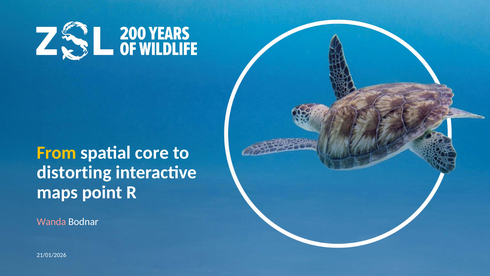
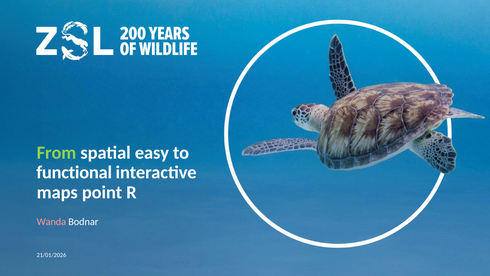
From colour: yellow -> light green (56, 152)
core: core -> easy (152, 152)
distorting: distorting -> functional (74, 172)
